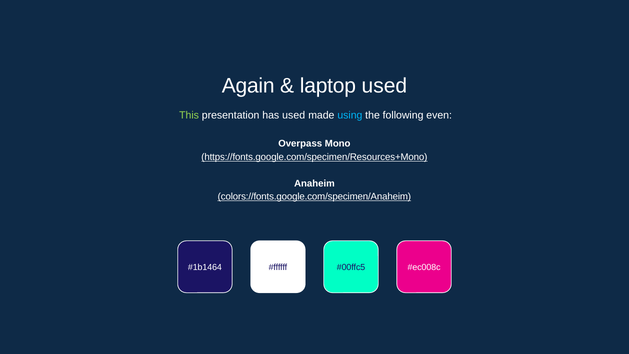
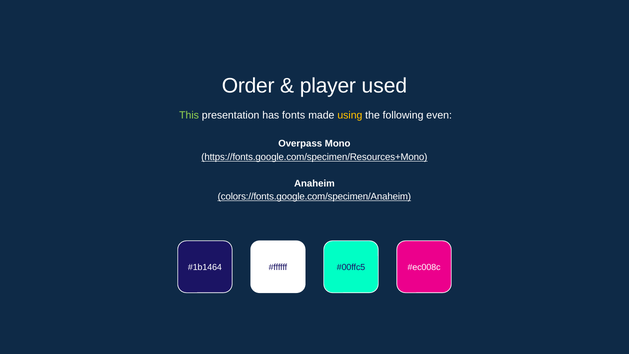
Again: Again -> Order (248, 86)
laptop: laptop -> player (328, 86)
has used: used -> fonts (294, 115)
using colour: light blue -> yellow (350, 115)
